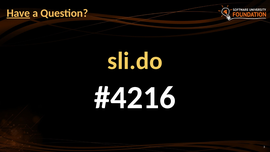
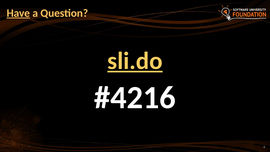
sli.do underline: none -> present (135, 61)
